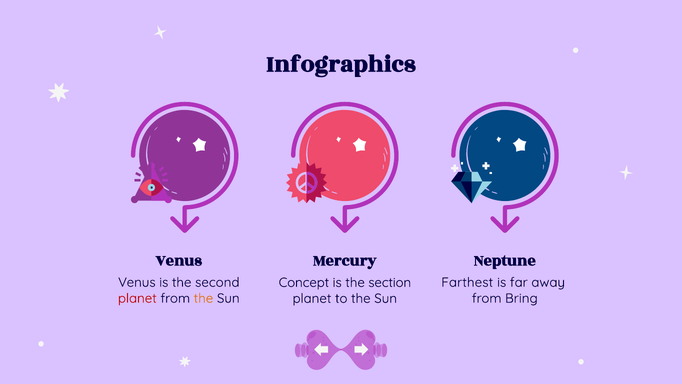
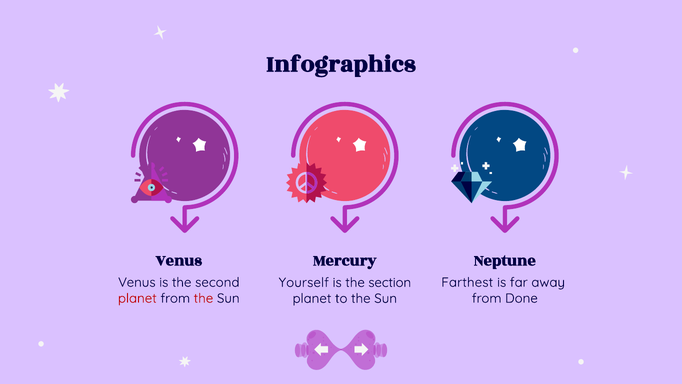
Concept: Concept -> Yourself (304, 282)
the colour: orange -> red (203, 298)
Bring: Bring -> Done (521, 298)
